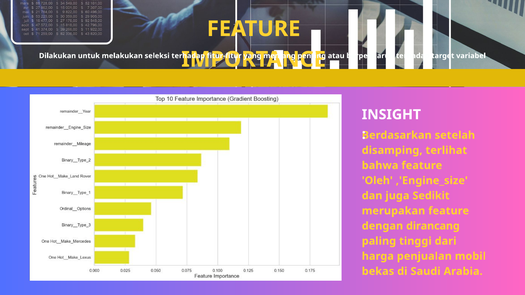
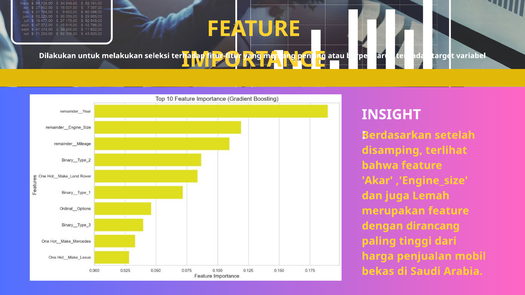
Oleh: Oleh -> Akar (377, 181)
Sedikit: Sedikit -> Lemah (431, 196)
